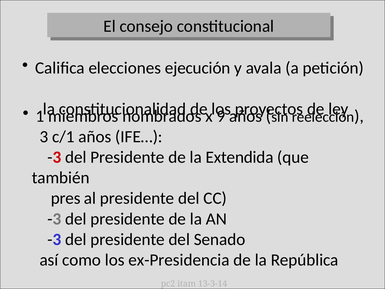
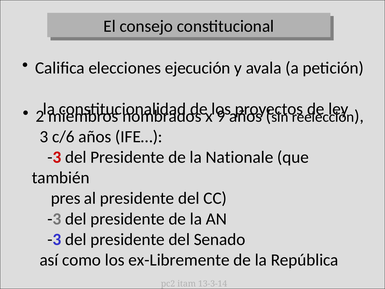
1: 1 -> 2 (40, 116)
c/1: c/1 -> c/6 (63, 137)
Extendida: Extendida -> Nationale (240, 157)
ex-Presidencia: ex-Presidencia -> ex-Libremente (179, 260)
